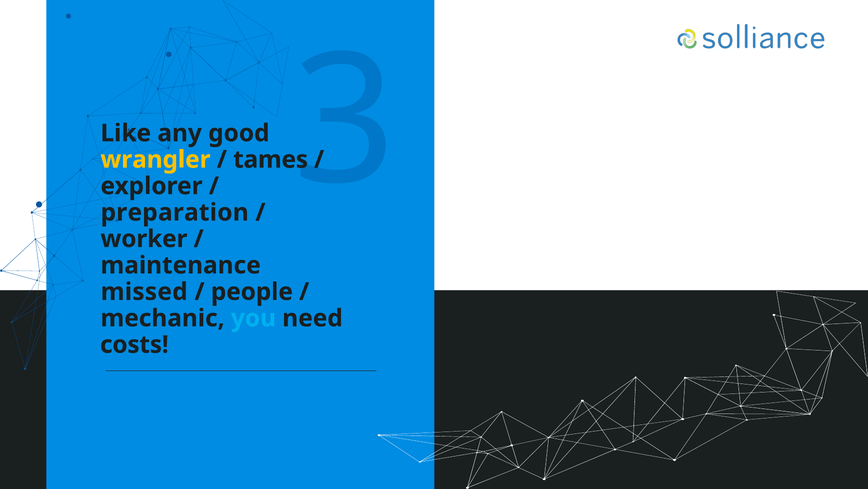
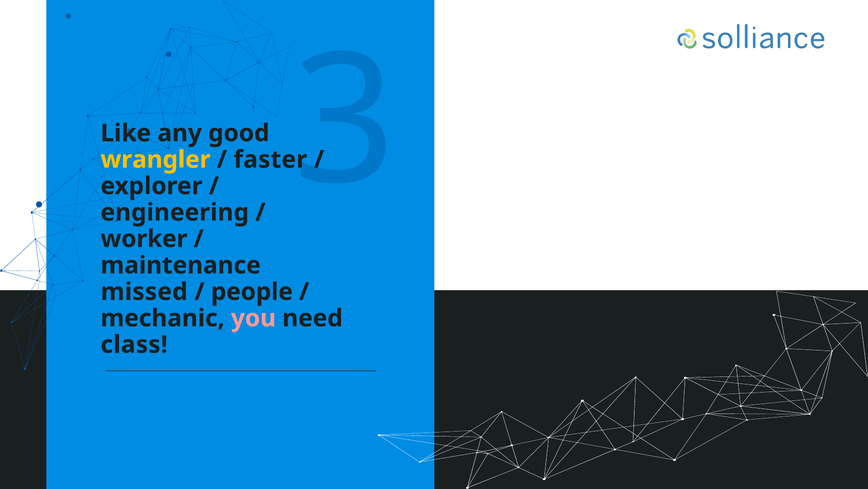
tames: tames -> faster (270, 159)
preparation: preparation -> engineering (175, 212)
you colour: light blue -> pink (253, 318)
costs: costs -> class (134, 344)
